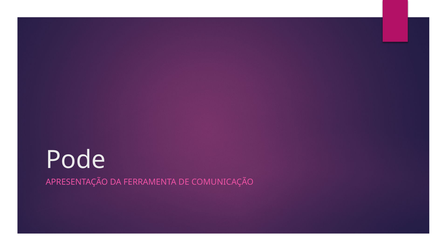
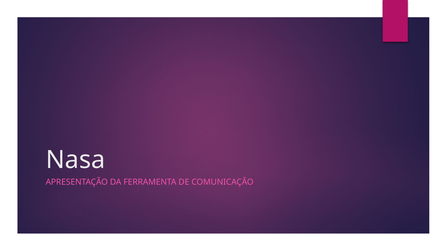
Pode: Pode -> Nasa (76, 160)
